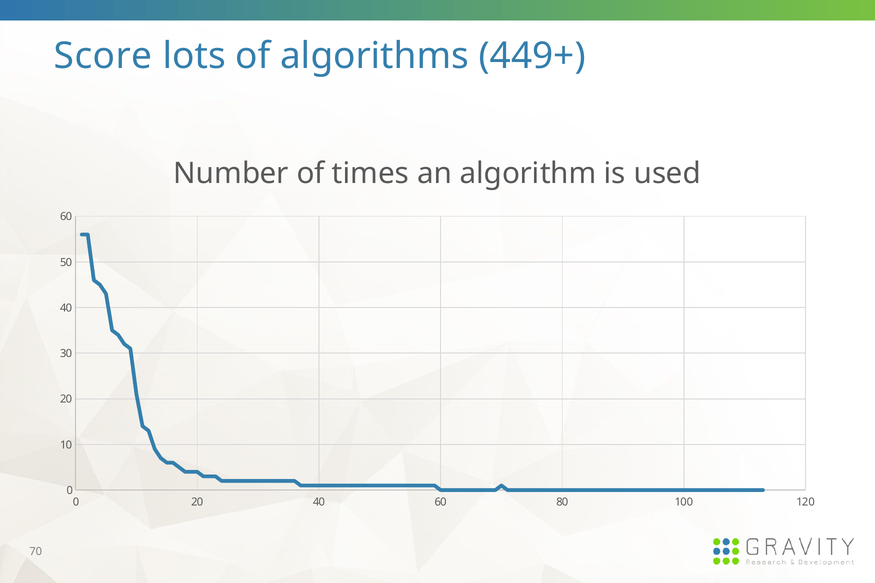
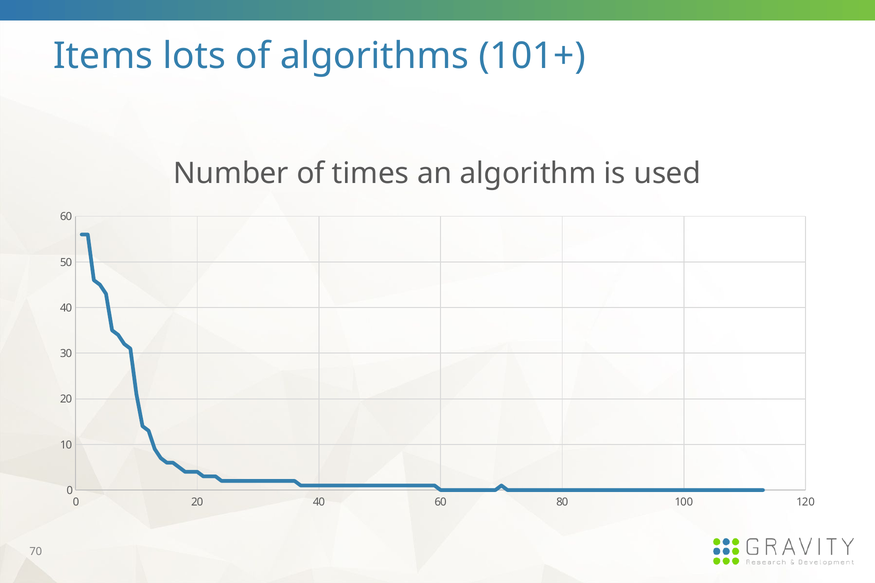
Score: Score -> Items (103, 56)
449+: 449+ -> 101+ (532, 56)
